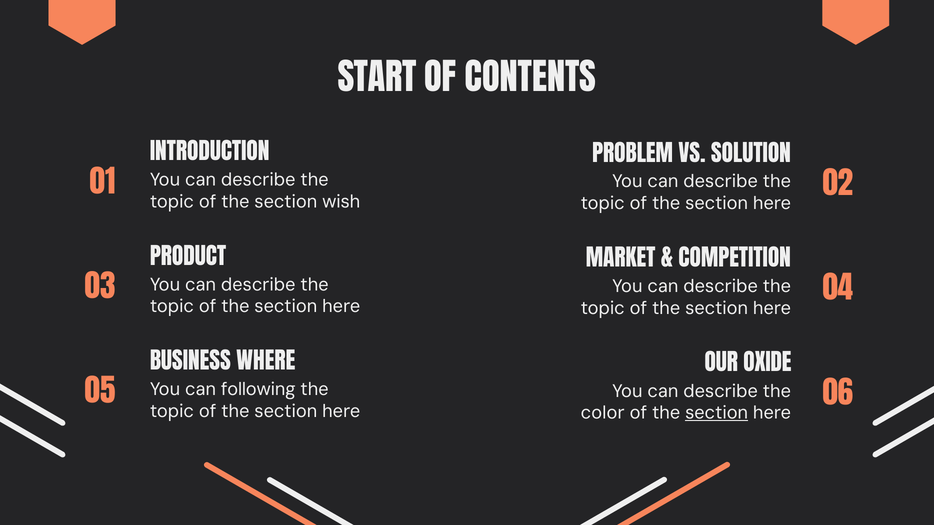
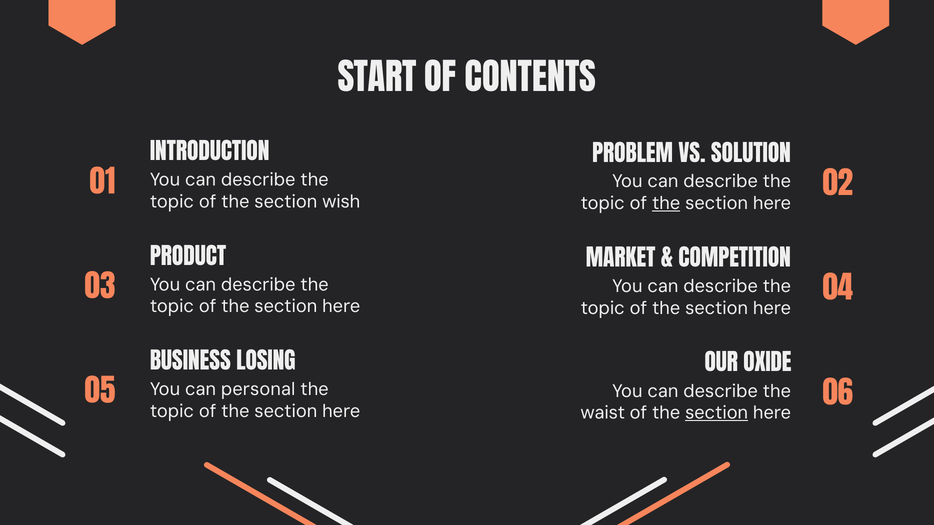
the underline: none -> present (666, 203)
WHERE: WHERE -> LOSING (266, 362)
following: following -> personal (258, 390)
color: color -> waist (603, 413)
